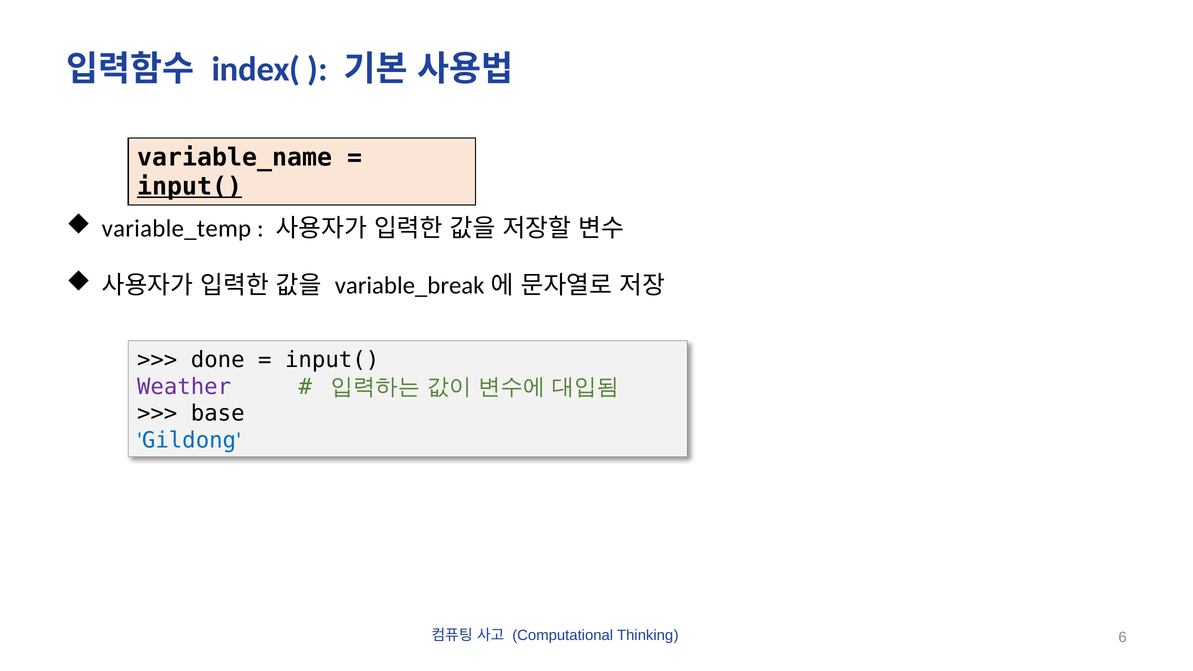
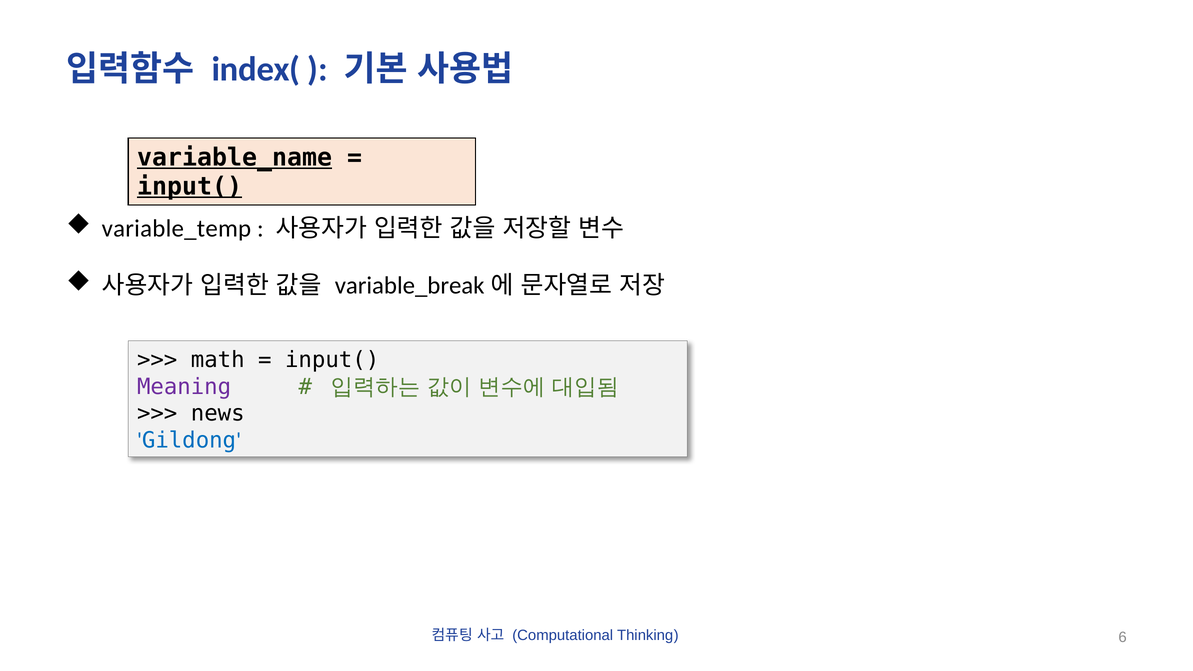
variable_name underline: none -> present (235, 158)
done: done -> math (218, 360)
Weather: Weather -> Meaning (184, 387)
base: base -> news (218, 414)
